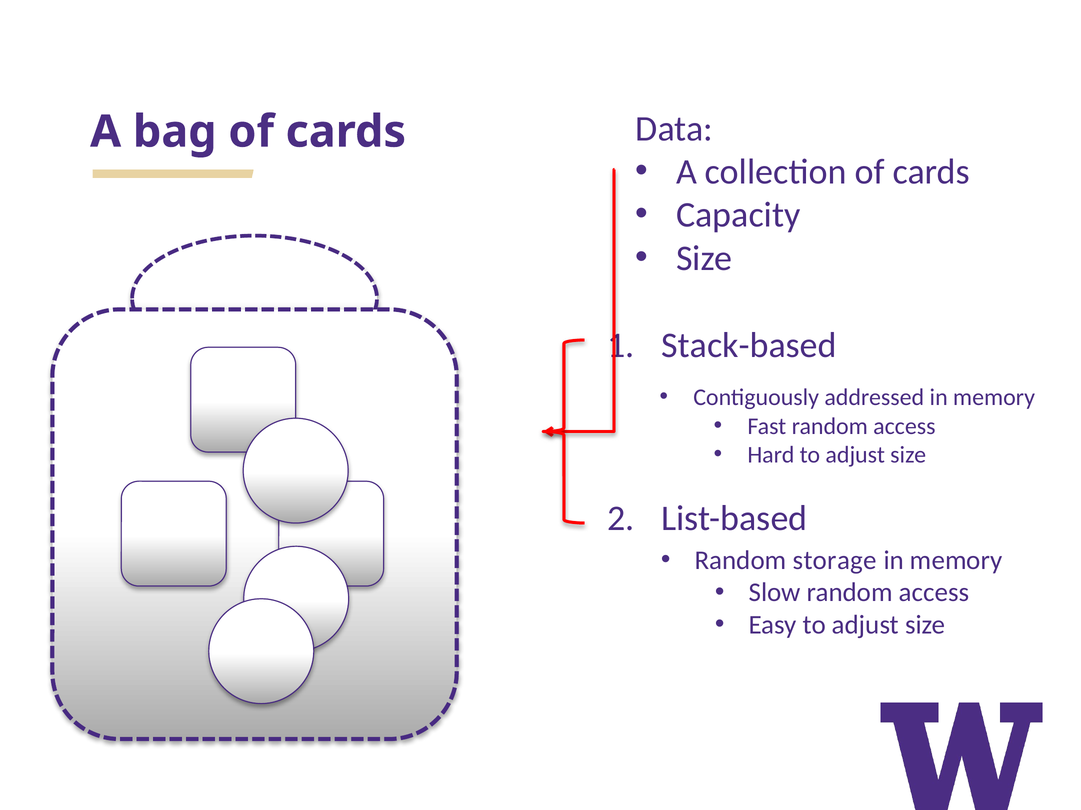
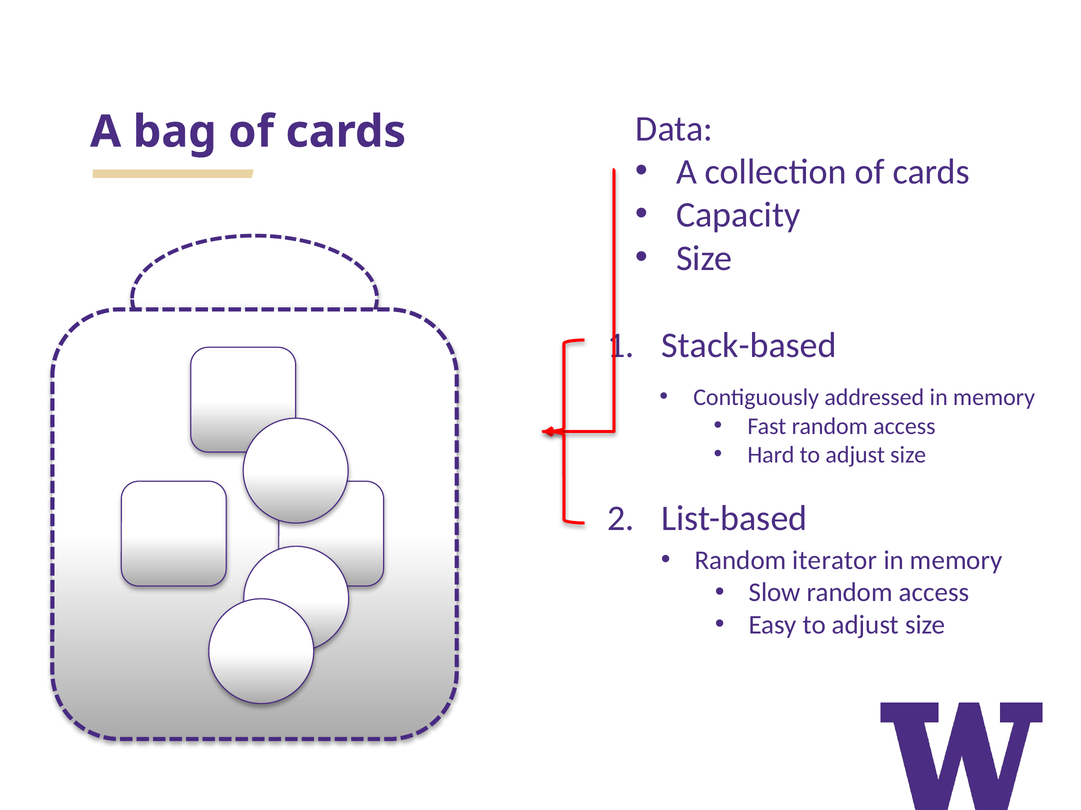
storage: storage -> iterator (835, 561)
